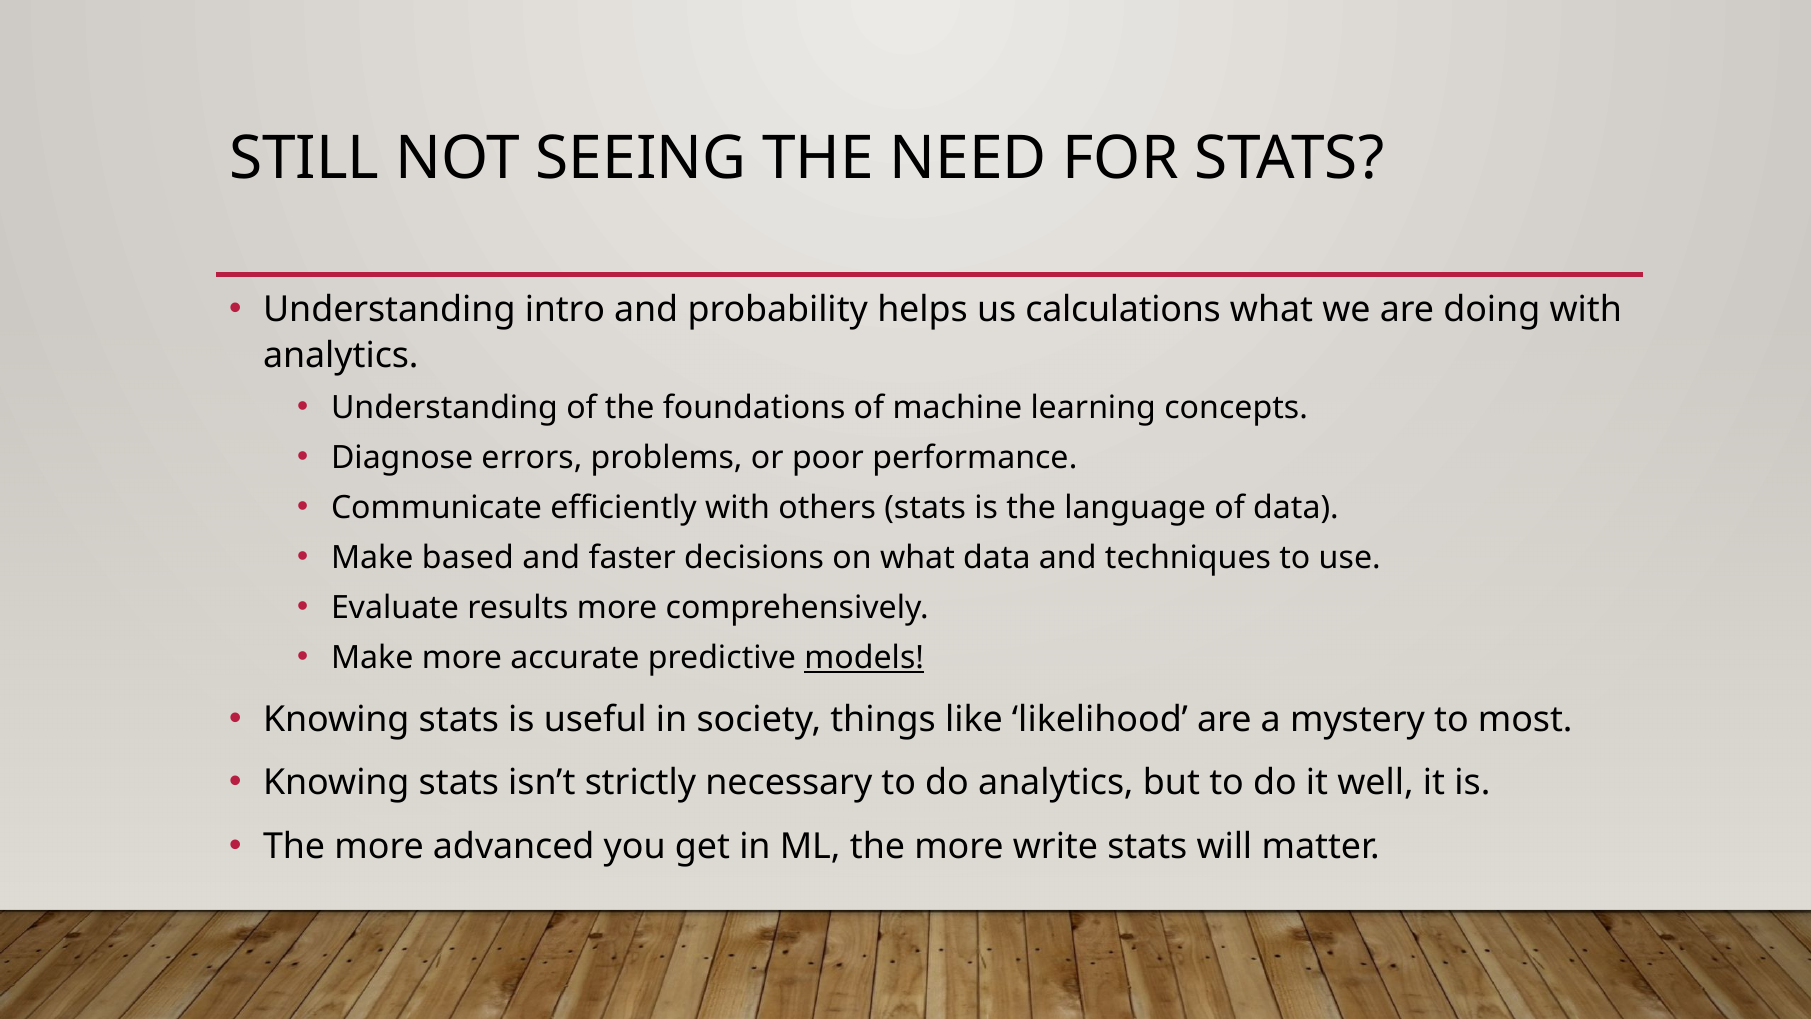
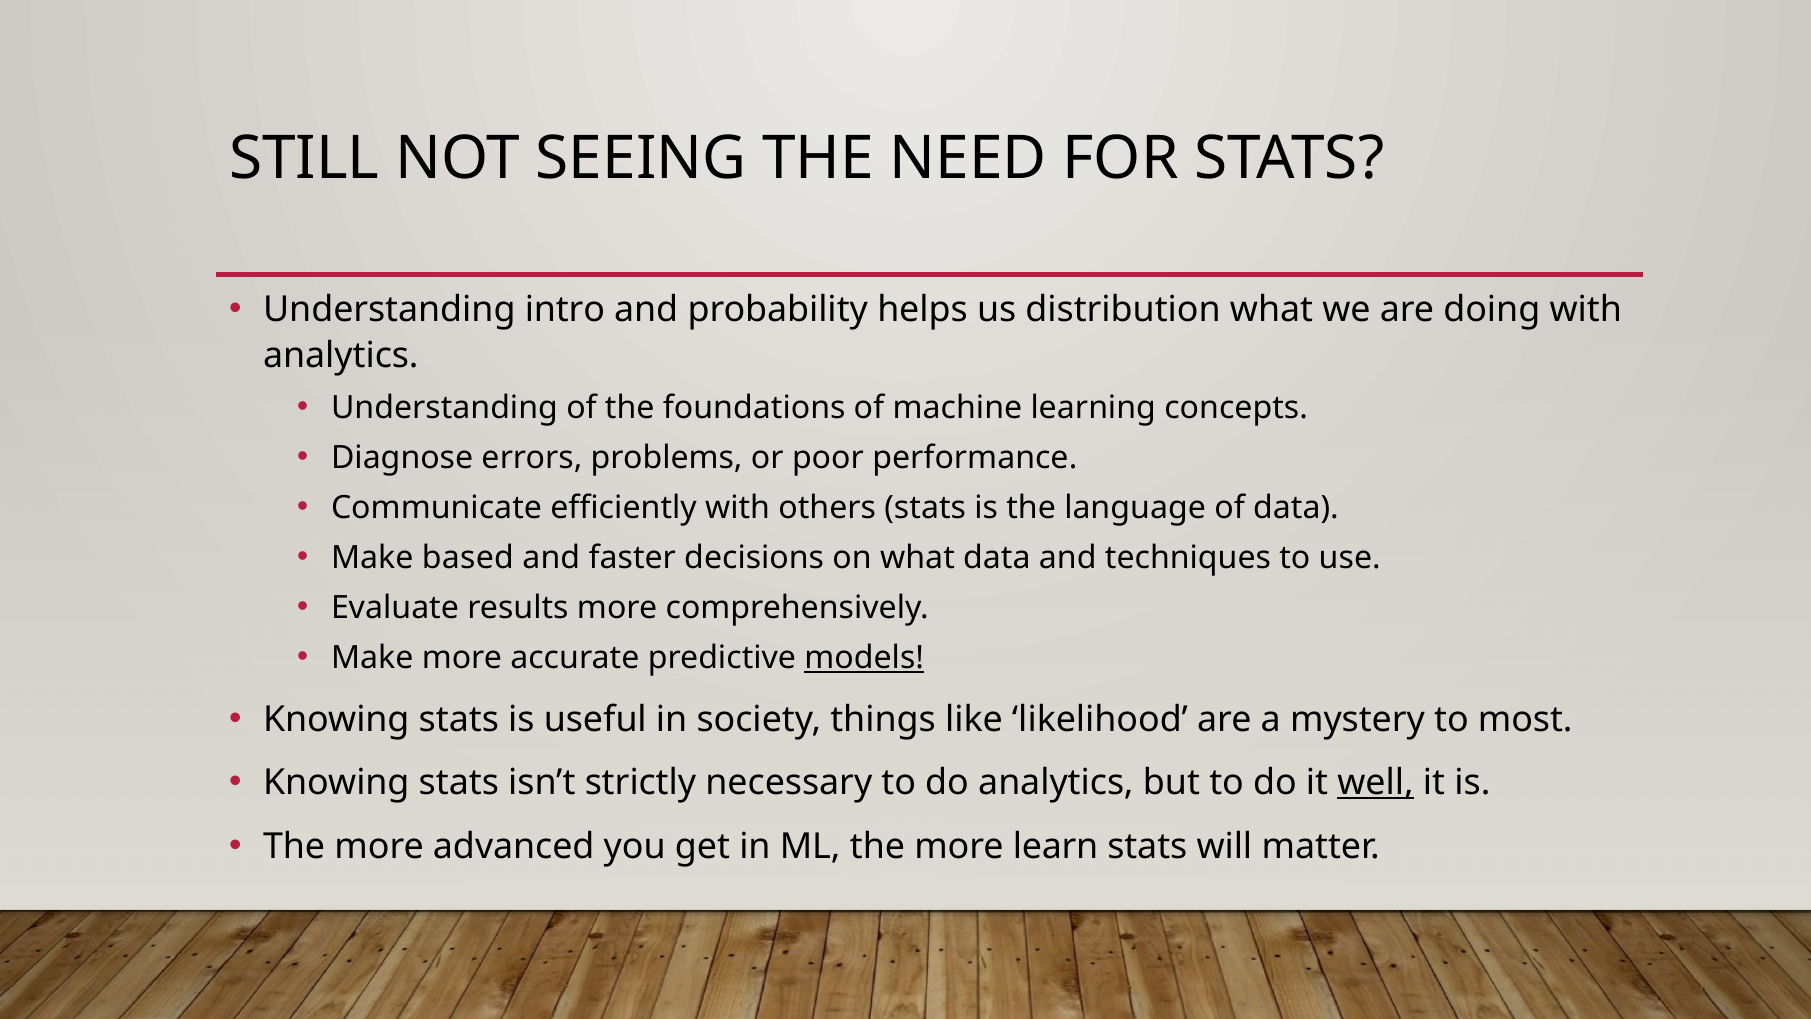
calculations: calculations -> distribution (1123, 310)
well underline: none -> present (1376, 783)
write: write -> learn (1056, 846)
